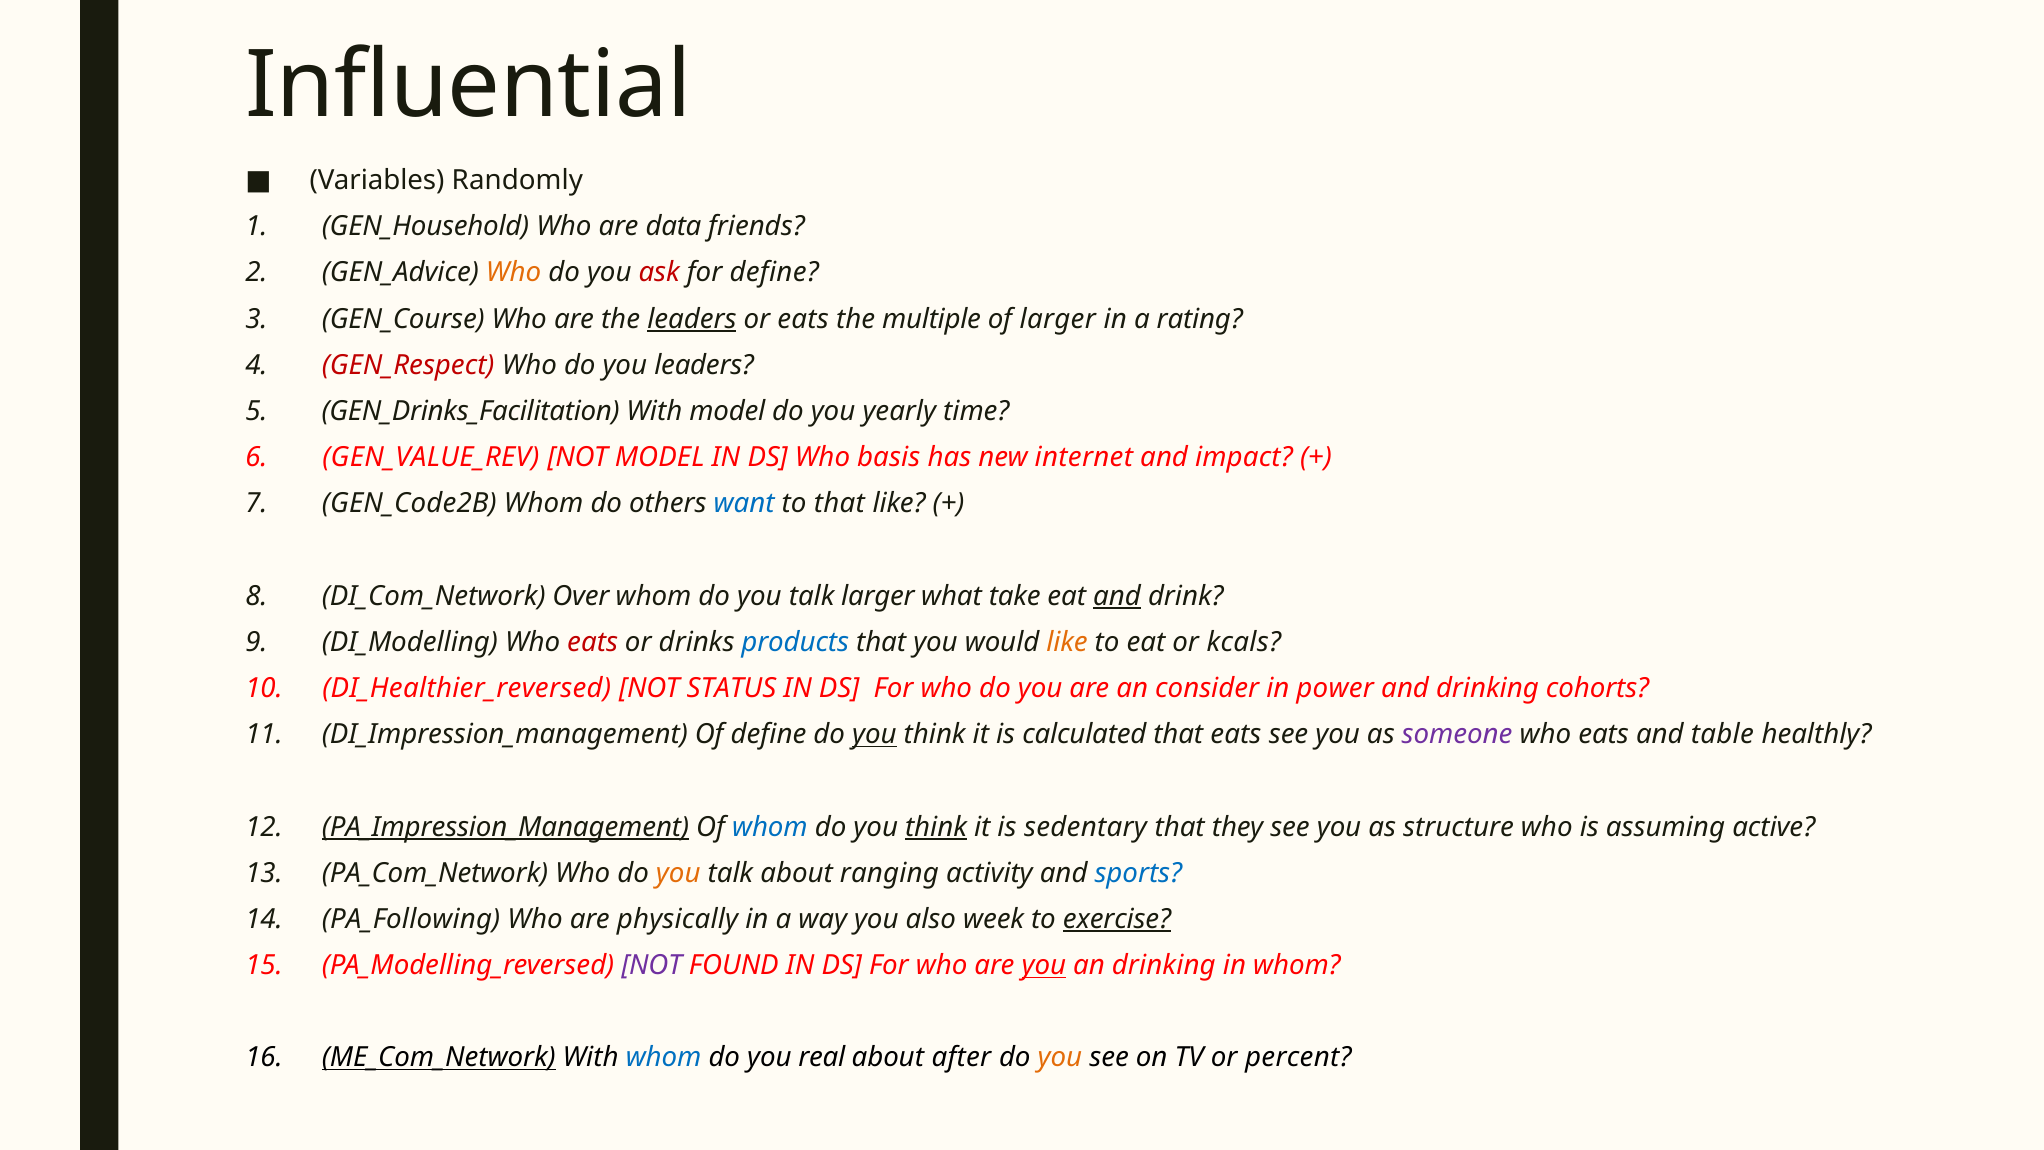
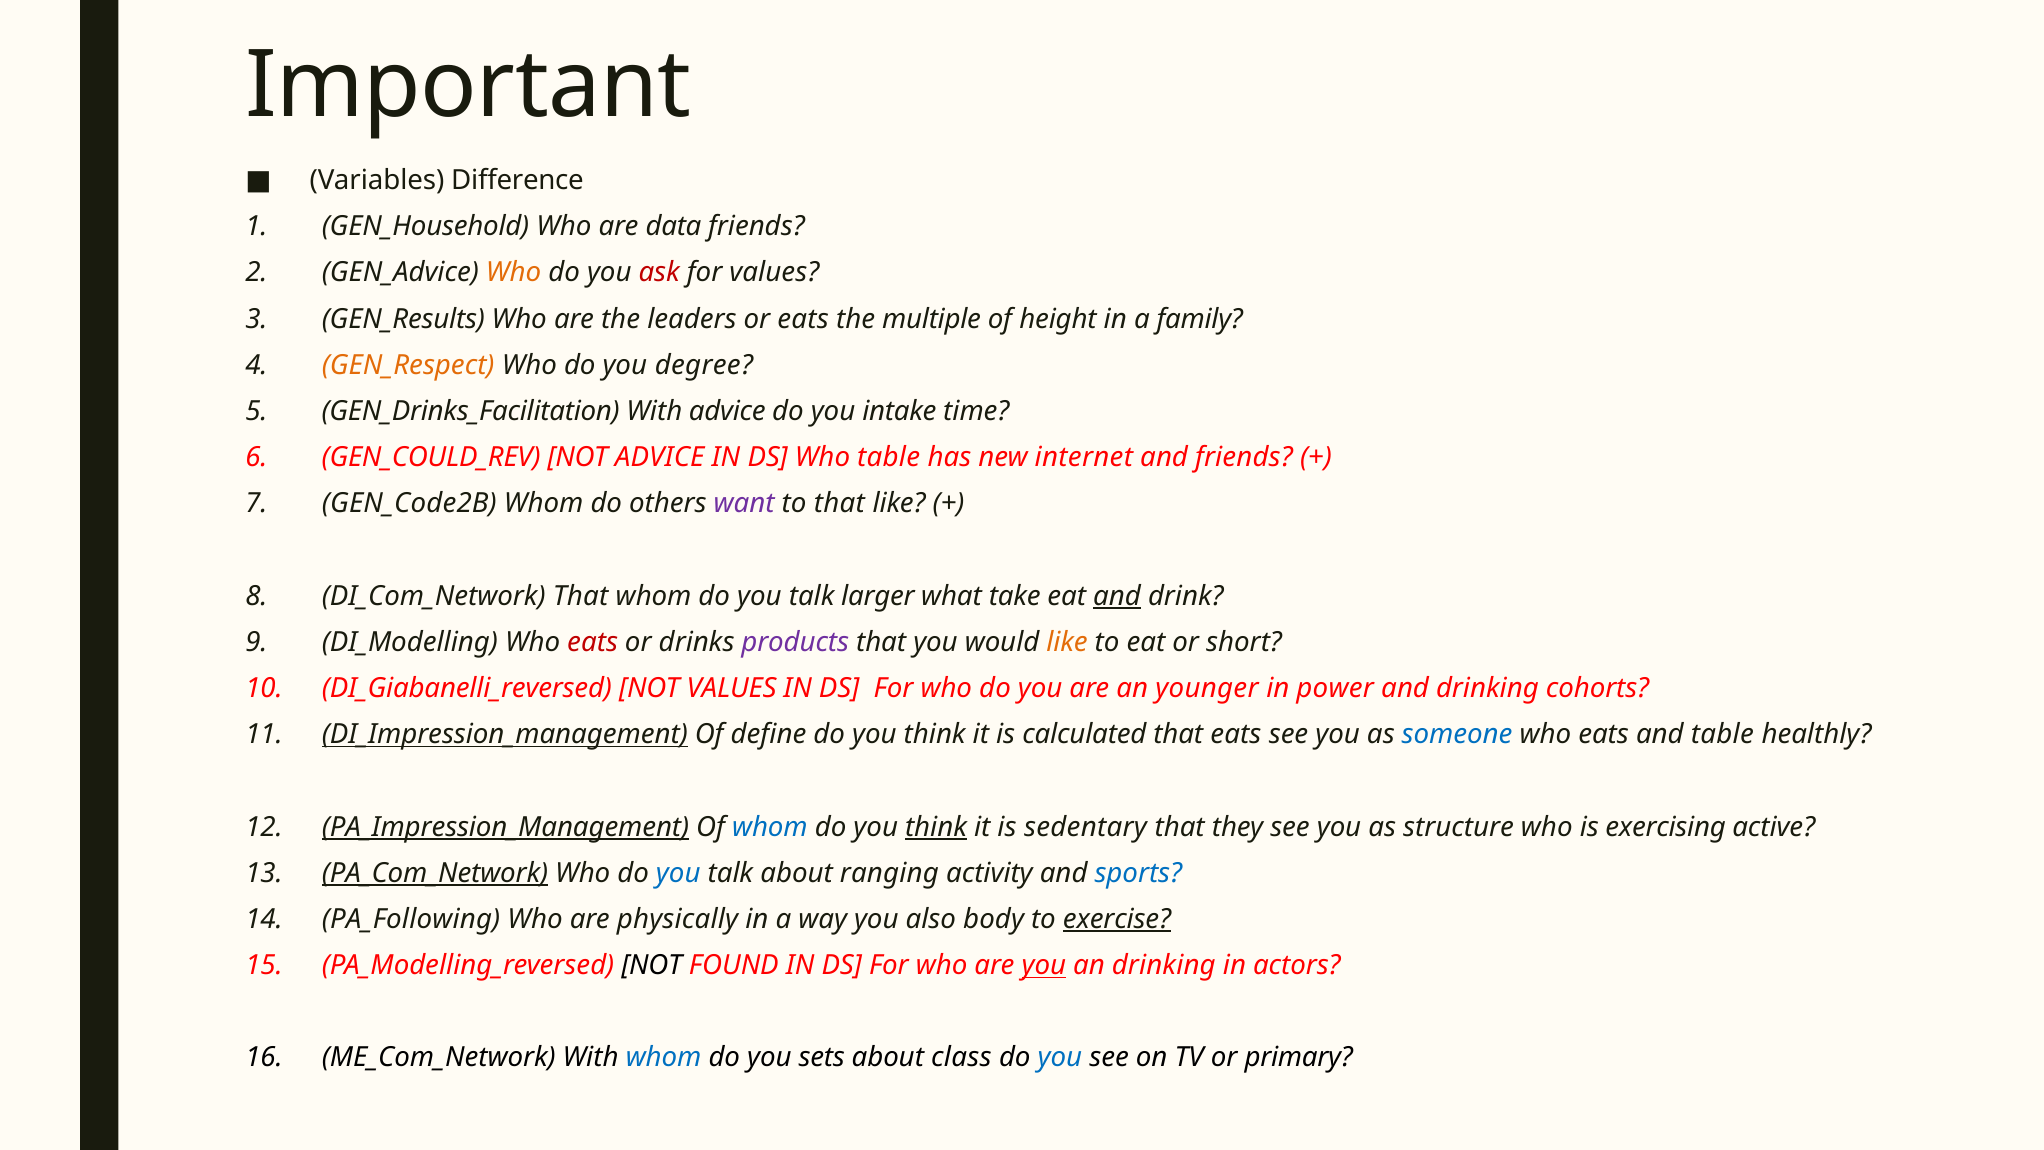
Influential: Influential -> Important (469, 85)
Randomly: Randomly -> Difference (518, 180)
for define: define -> values (774, 273)
GEN_Course: GEN_Course -> GEN_Results (403, 319)
leaders underline: present -> none (692, 319)
of larger: larger -> height (1058, 319)
rating: rating -> family (1200, 319)
GEN_Respect colour: red -> orange (408, 365)
you leaders: leaders -> degree (704, 365)
With model: model -> advice (727, 411)
yearly: yearly -> intake (899, 411)
GEN_VALUE_REV: GEN_VALUE_REV -> GEN_COULD_REV (431, 457)
NOT MODEL: MODEL -> ADVICE (660, 457)
Who basis: basis -> table (889, 457)
and impact: impact -> friends (1244, 457)
want colour: blue -> purple (744, 504)
DI_Com_Network Over: Over -> That (581, 596)
products colour: blue -> purple (795, 642)
kcals: kcals -> short (1244, 642)
DI_Healthier_reversed: DI_Healthier_reversed -> DI_Giabanelli_reversed (467, 688)
NOT STATUS: STATUS -> VALUES (732, 688)
consider: consider -> younger (1207, 688)
DI_Impression_management underline: none -> present (505, 734)
you underline: present -> none (874, 734)
someone colour: purple -> blue (1457, 734)
assuming: assuming -> exercising (1666, 827)
PA_Com_Network underline: none -> present (435, 873)
you colour: orange -> blue (678, 873)
week: week -> body (994, 919)
NOT colour: purple -> black (652, 965)
in whom: whom -> actors (1297, 965)
ME_Com_Network underline: present -> none (439, 1057)
real: real -> sets (822, 1057)
after: after -> class (961, 1057)
you colour: orange -> blue (1060, 1057)
percent: percent -> primary (1299, 1057)
